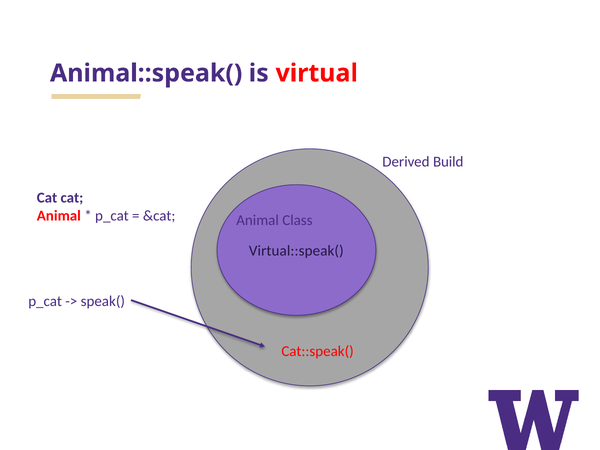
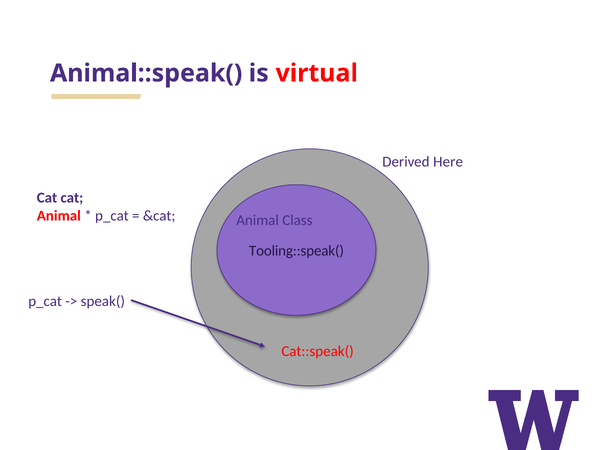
Build: Build -> Here (448, 162)
Virtual::speak(: Virtual::speak( -> Tooling::speak( (296, 251)
